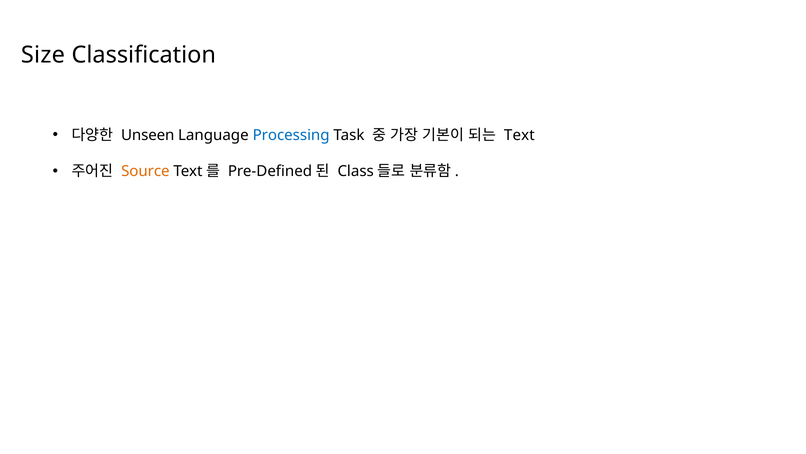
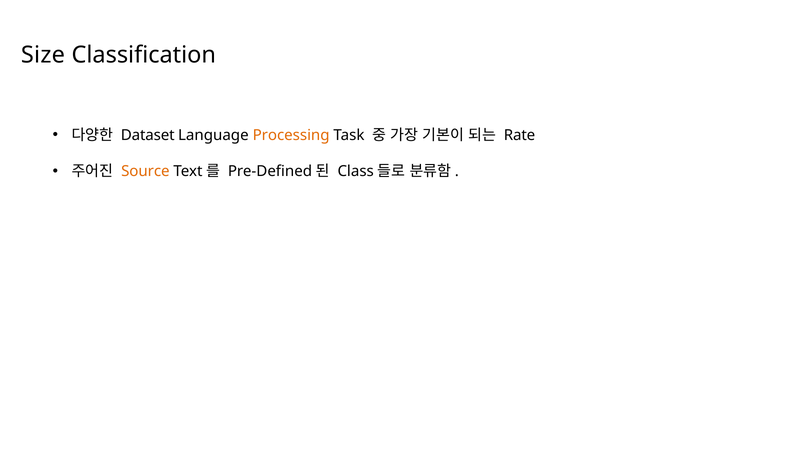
Unseen: Unseen -> Dataset (148, 135)
Processing colour: blue -> orange (291, 135)
Text: Text -> Rate (520, 135)
